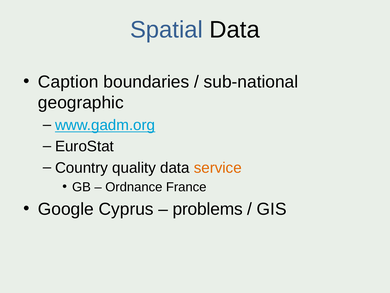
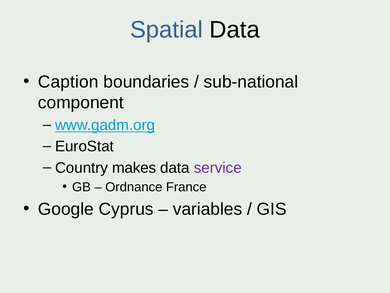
geographic: geographic -> component (81, 103)
quality: quality -> makes (134, 167)
service colour: orange -> purple (218, 167)
problems: problems -> variables (208, 209)
